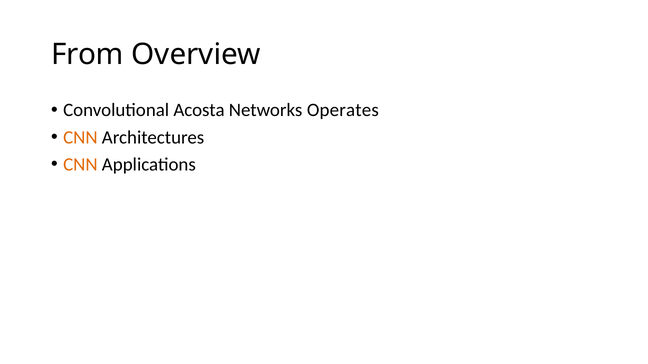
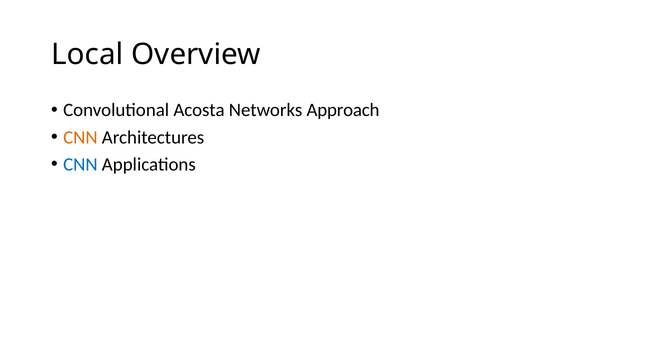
From: From -> Local (87, 54)
Operates: Operates -> Approach (343, 110)
CNN colour: orange -> blue (80, 165)
